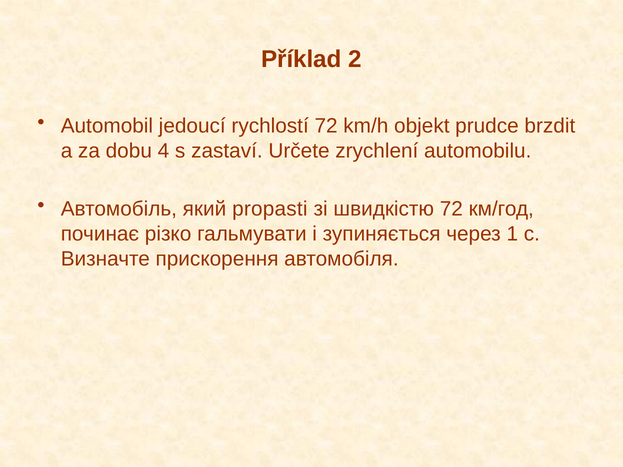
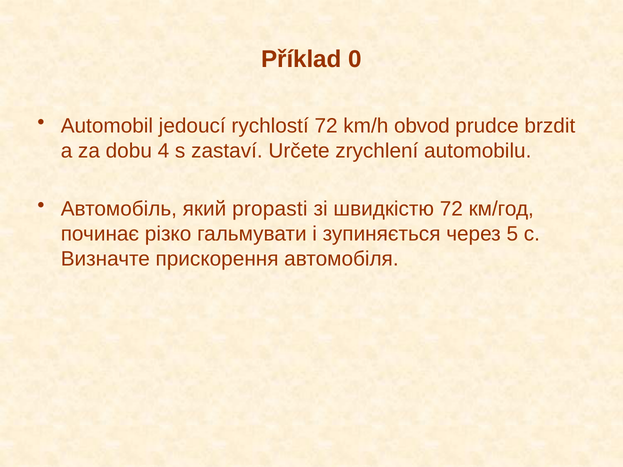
2: 2 -> 0 (355, 59)
objekt: objekt -> obvod (422, 126)
1: 1 -> 5 (512, 234)
